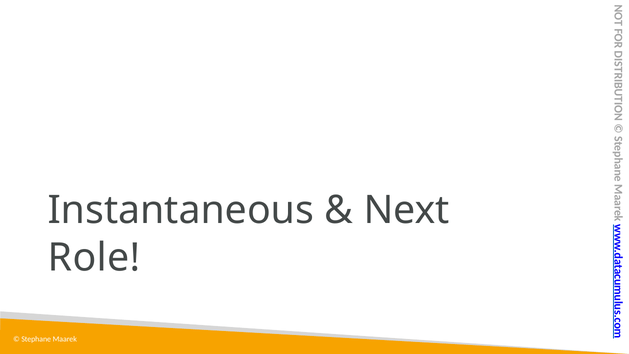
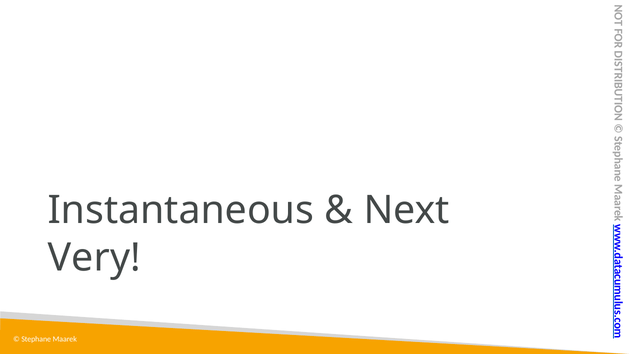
Role: Role -> Very (94, 257)
